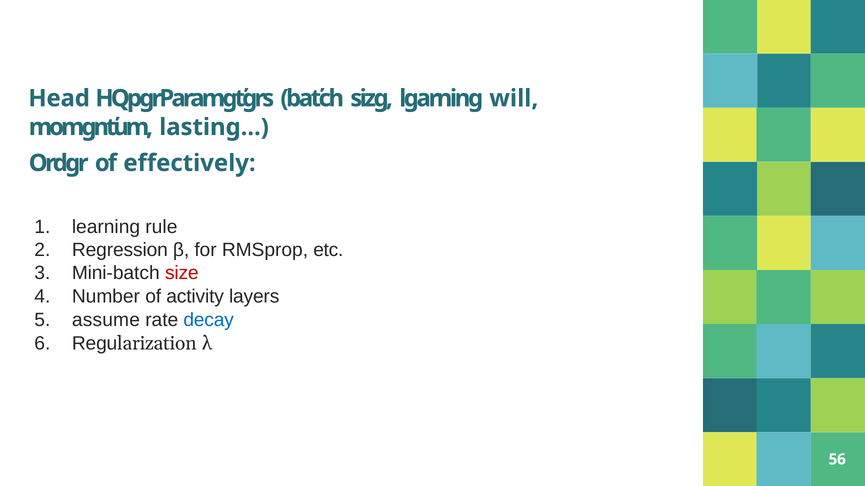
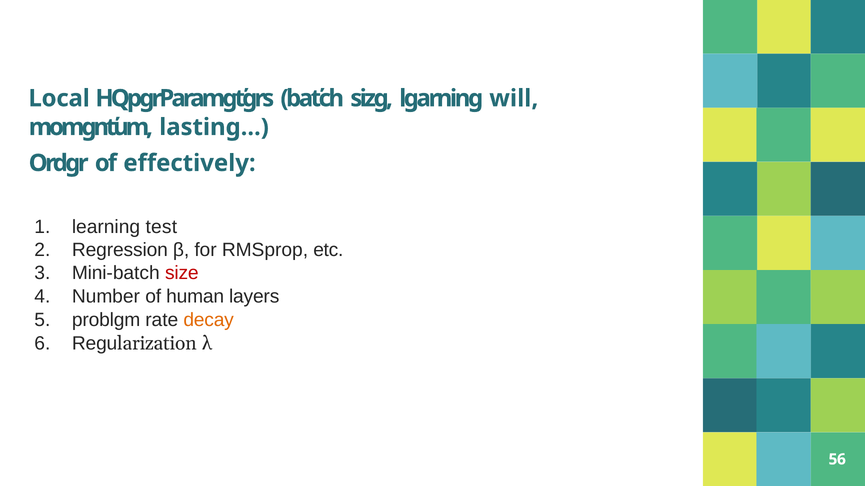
Head: Head -> Local (59, 98)
rule: rule -> test (161, 227)
activity: activity -> human (195, 297)
assume: assume -> problgm (106, 320)
decay colour: blue -> orange (209, 320)
